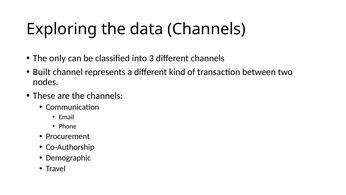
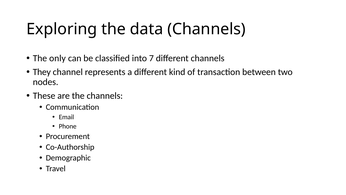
3: 3 -> 7 (151, 58)
Built: Built -> They (42, 72)
